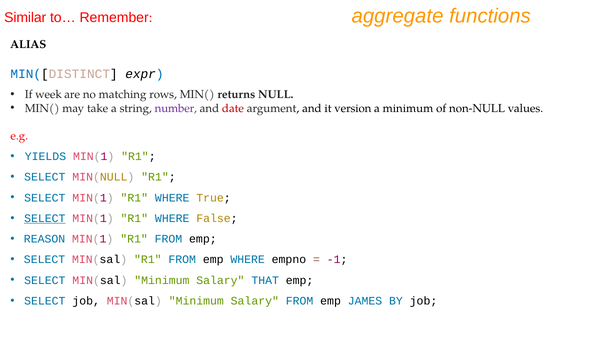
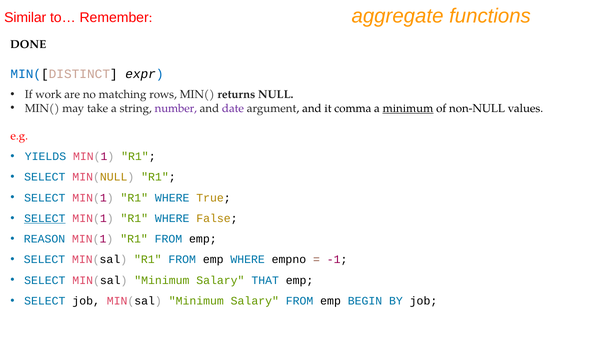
ALIAS: ALIAS -> DONE (28, 45)
week: week -> work (48, 95)
date colour: red -> purple (233, 108)
version: version -> comma (353, 108)
minimum underline: none -> present (408, 108)
JAMES: JAMES -> BEGIN (365, 301)
